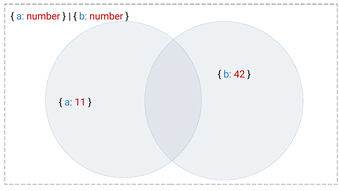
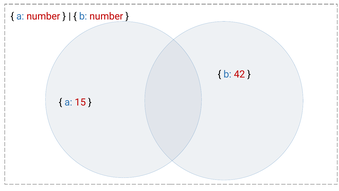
11: 11 -> 15 (80, 102)
